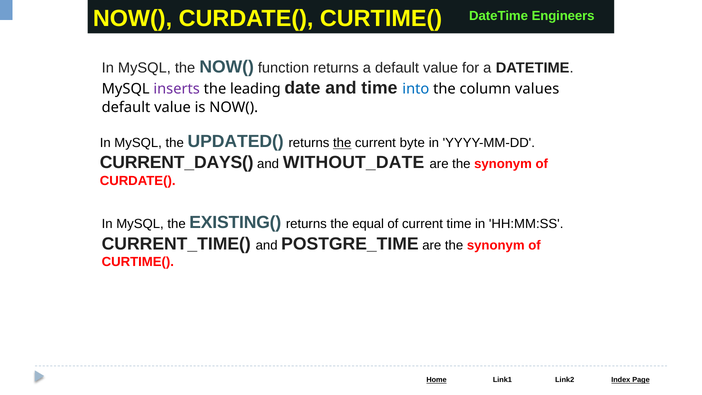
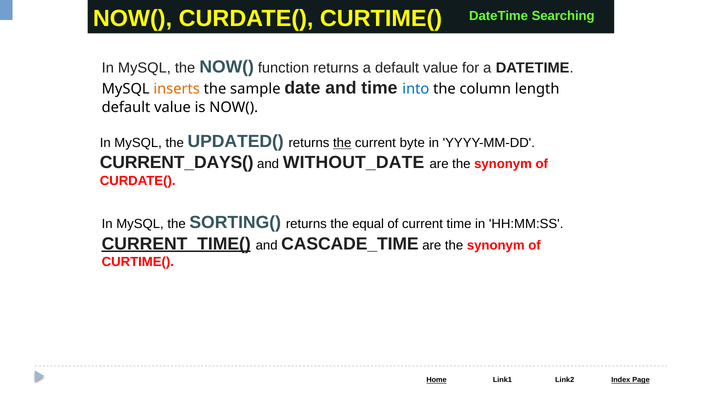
Engineers: Engineers -> Searching (563, 16)
inserts colour: purple -> orange (177, 89)
leading: leading -> sample (255, 89)
values: values -> length (537, 89)
EXISTING(: EXISTING( -> SORTING( (235, 223)
CURRENT_TIME( underline: none -> present (176, 244)
POSTGRE_TIME: POSTGRE_TIME -> CASCADE_TIME (350, 244)
